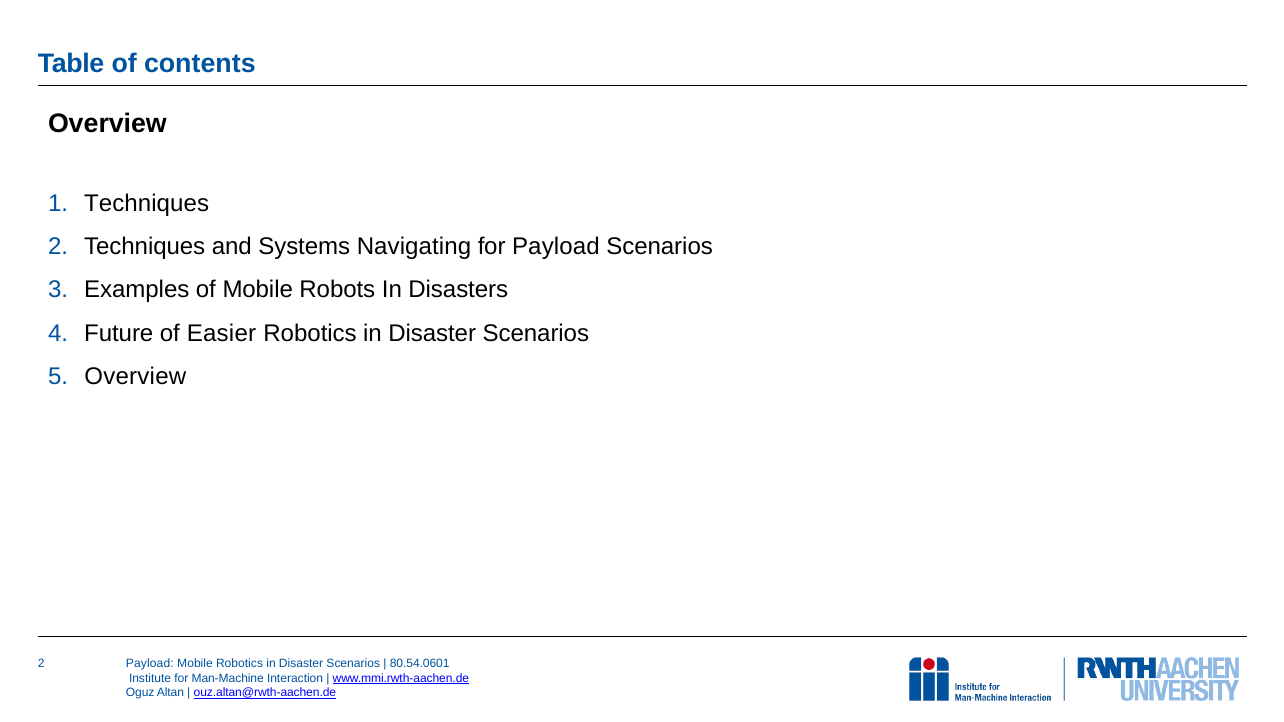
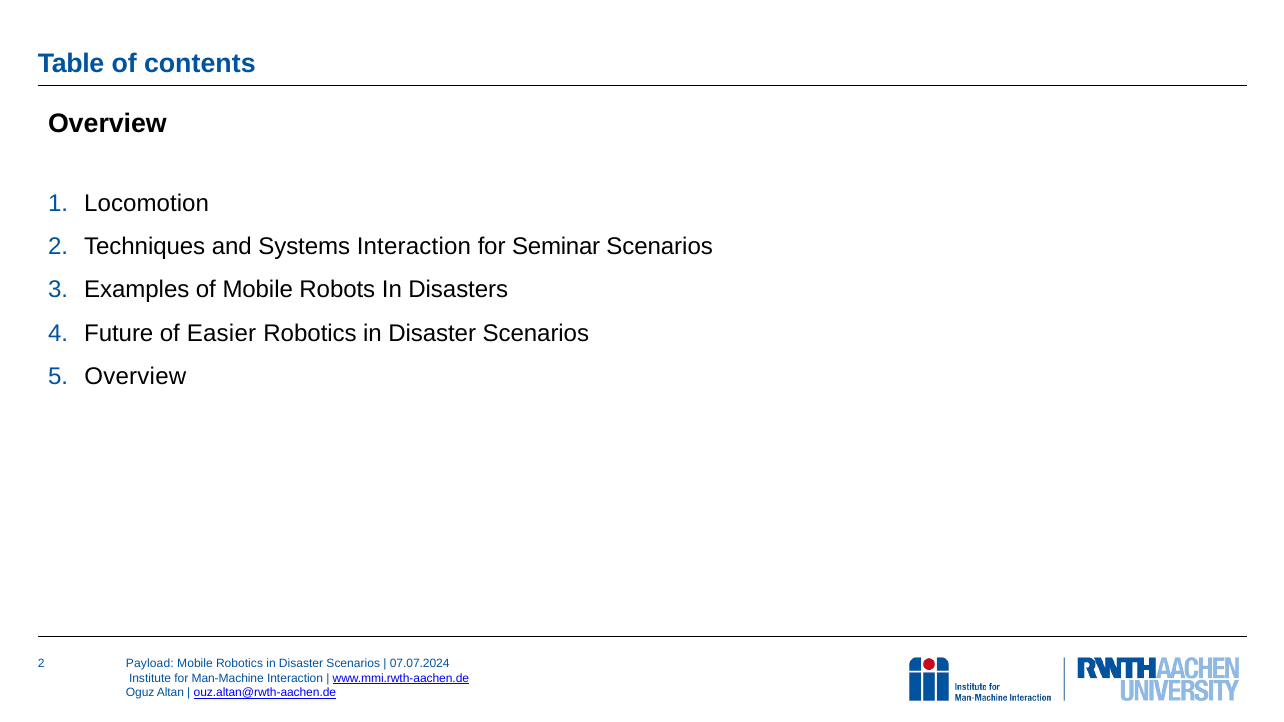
Techniques: Techniques -> Locomotion (147, 203)
Systems Navigating: Navigating -> Interaction (414, 247)
for Payload: Payload -> Seminar (556, 247)
80.54.0601: 80.54.0601 -> 07.07.2024 (420, 664)
